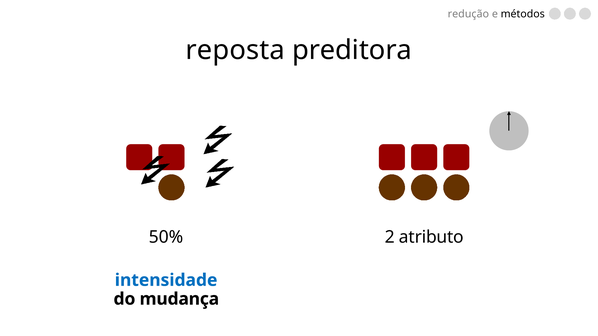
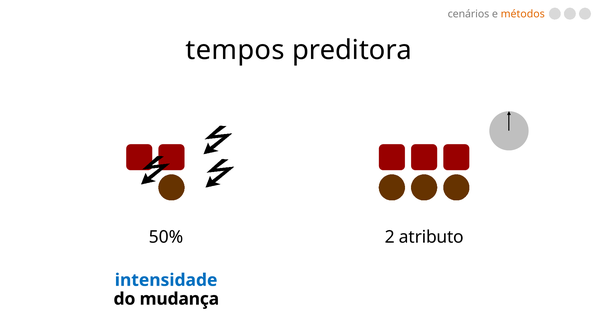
redução: redução -> cenários (468, 14)
métodos colour: black -> orange (523, 14)
reposta: reposta -> tempos (235, 50)
